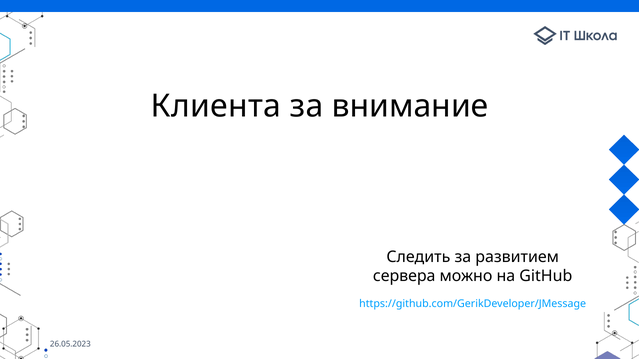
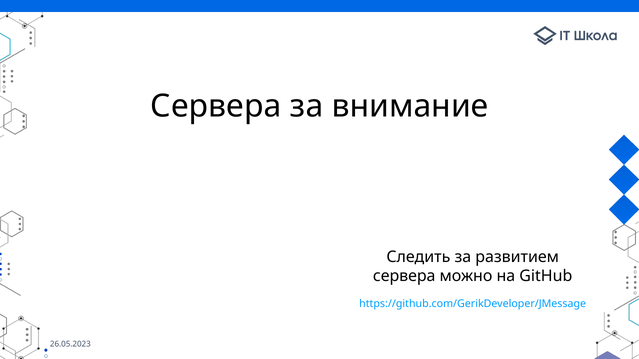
Клиента: Клиента -> Сервера (216, 107)
